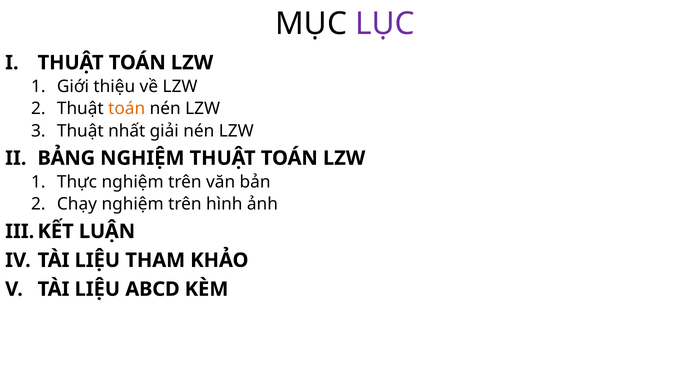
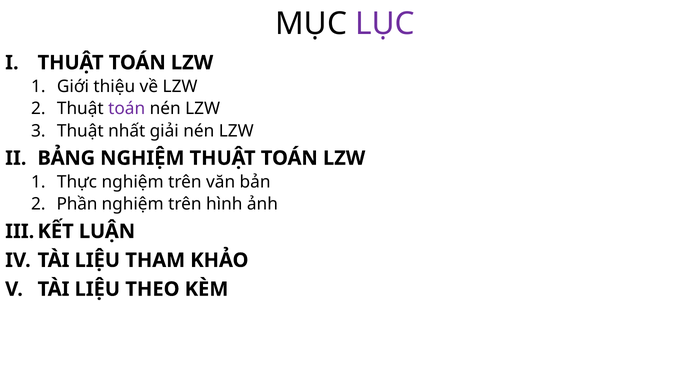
toán colour: orange -> purple (127, 109)
Chạy: Chạy -> Phần (77, 204)
ABCD: ABCD -> THEO (152, 289)
